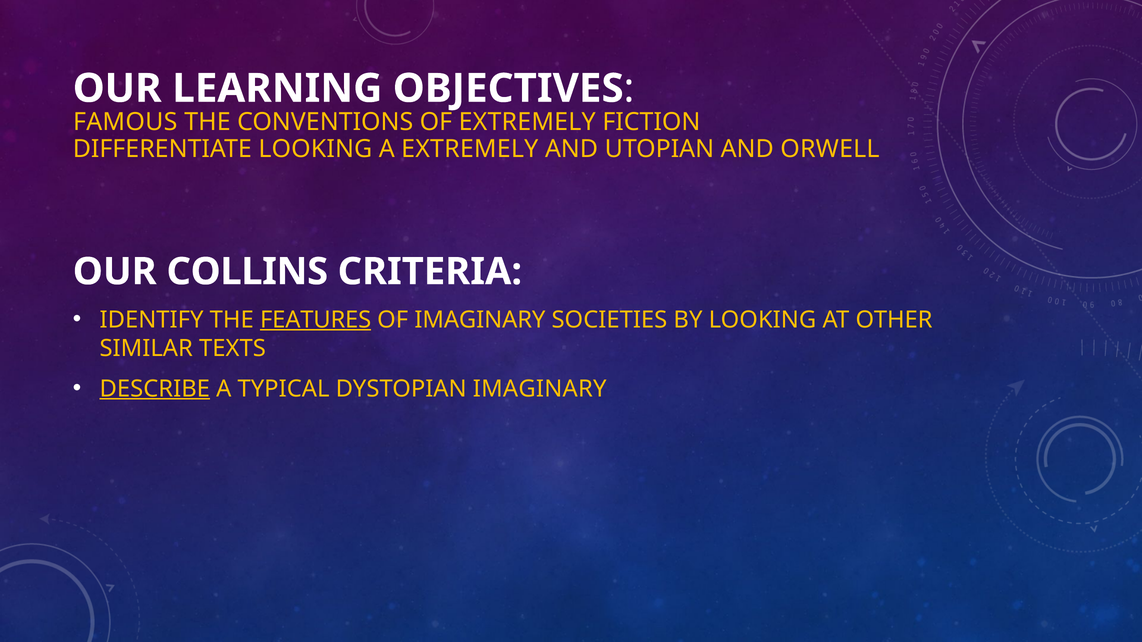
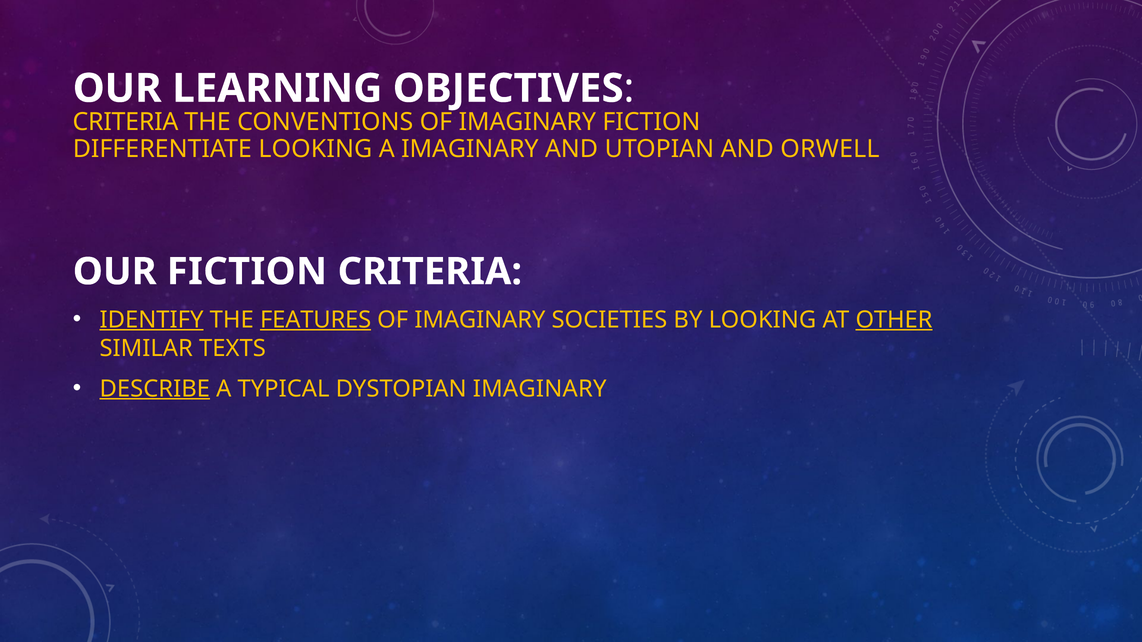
FAMOUS: FAMOUS -> CRITERIA (125, 122)
CONVENTIONS OF EXTREMELY: EXTREMELY -> IMAGINARY (527, 122)
A EXTREMELY: EXTREMELY -> IMAGINARY (470, 149)
OUR COLLINS: COLLINS -> FICTION (247, 272)
IDENTIFY underline: none -> present (152, 320)
OTHER underline: none -> present (894, 320)
